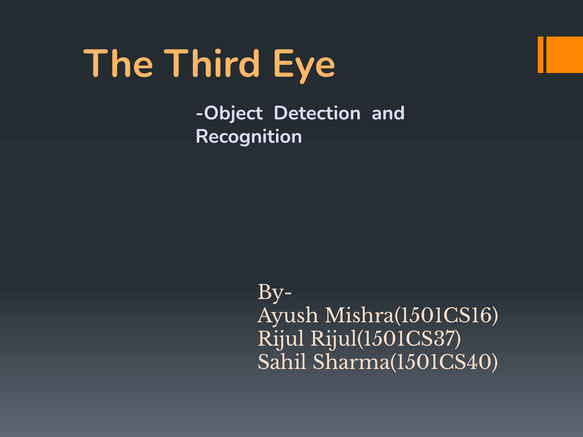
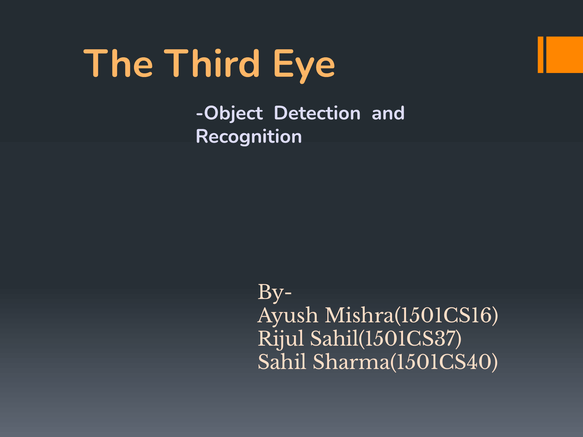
Rijul(1501CS37: Rijul(1501CS37 -> Sahil(1501CS37 (386, 339)
